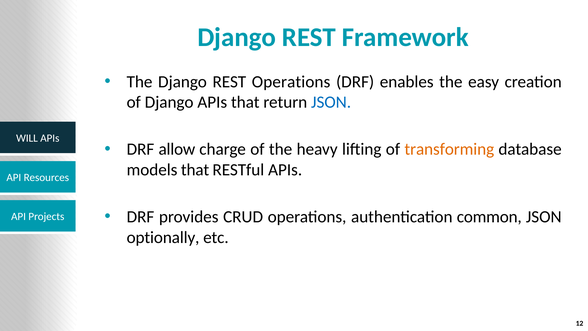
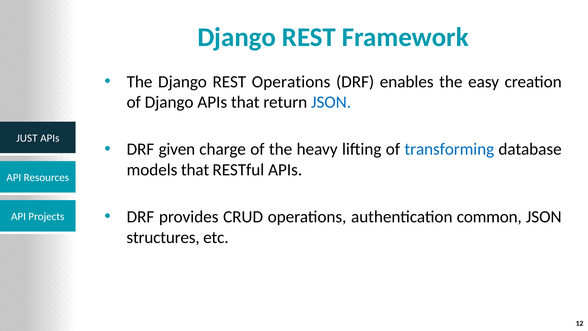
WILL: WILL -> JUST (27, 138)
allow: allow -> given (177, 149)
transforming colour: orange -> blue (449, 149)
optionally: optionally -> structures (163, 237)
